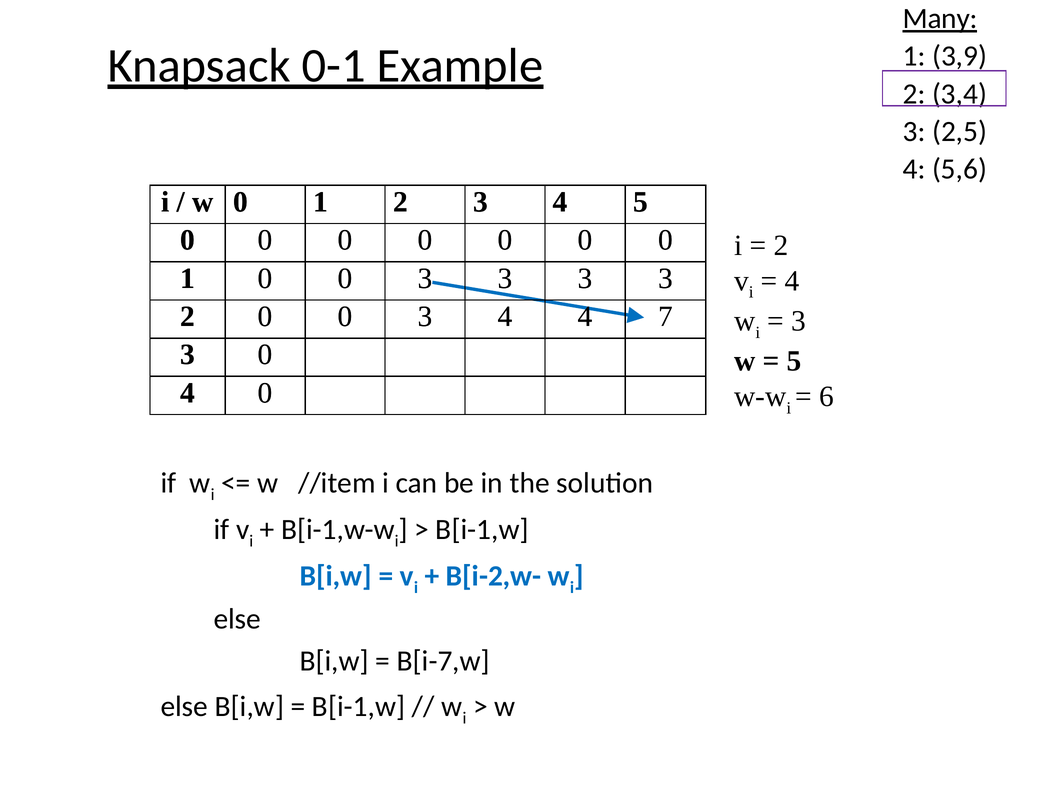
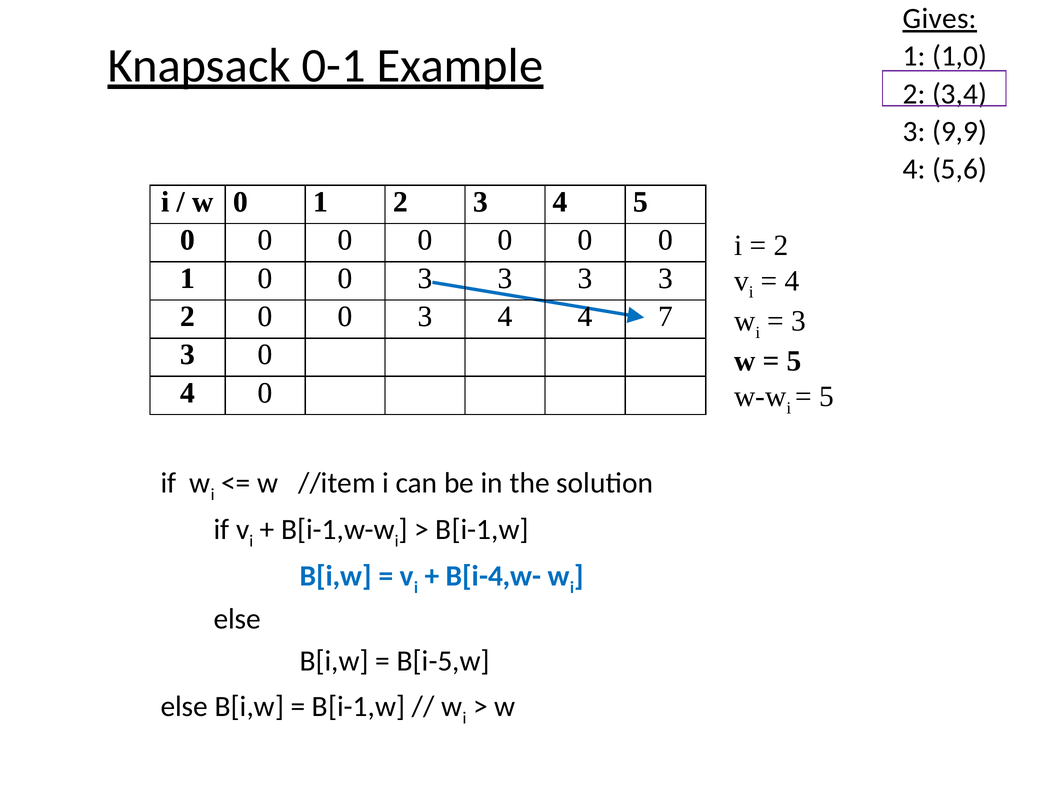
Many: Many -> Gives (940, 19)
3,9: 3,9 -> 1,0 (960, 56)
2,5: 2,5 -> 9,9 (960, 132)
6: 6 -> 5 (827, 397)
B[i-2,w-: B[i-2,w- -> B[i-4,w- (494, 576)
B[i-7,w: B[i-7,w -> B[i-5,w (443, 661)
